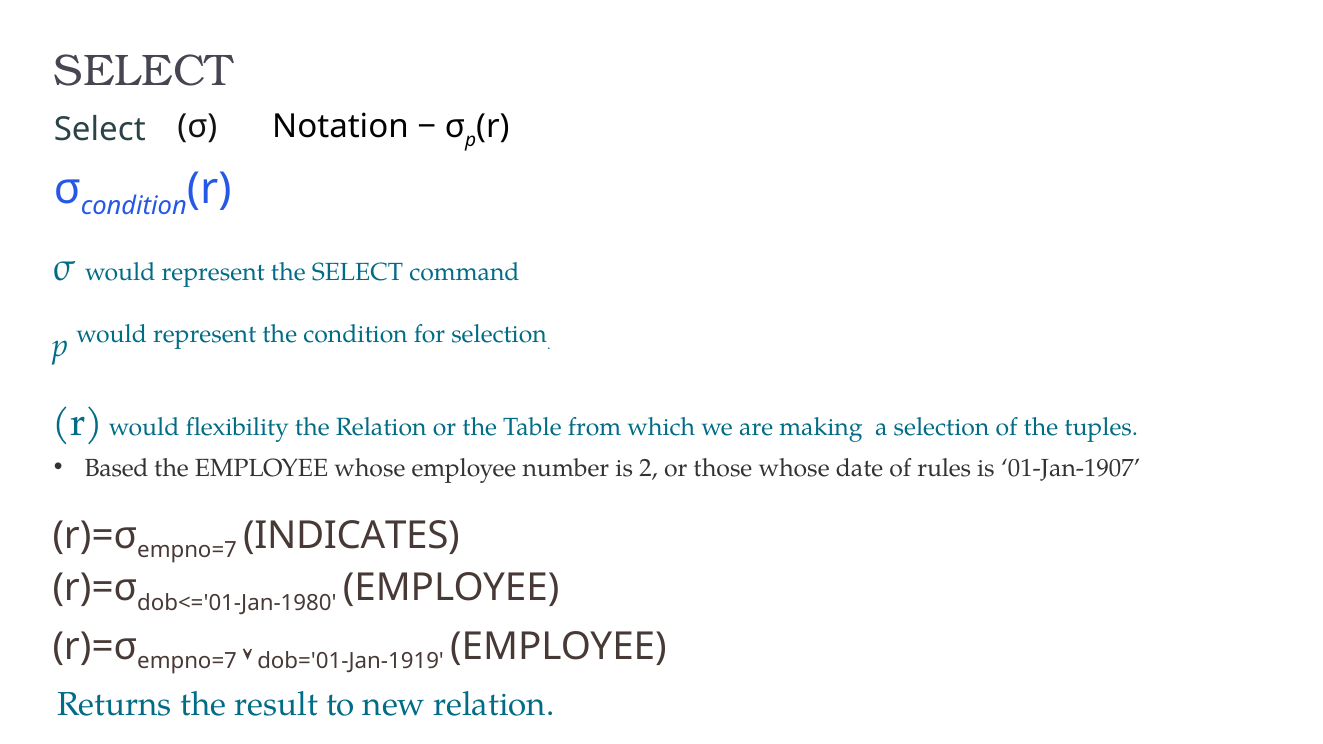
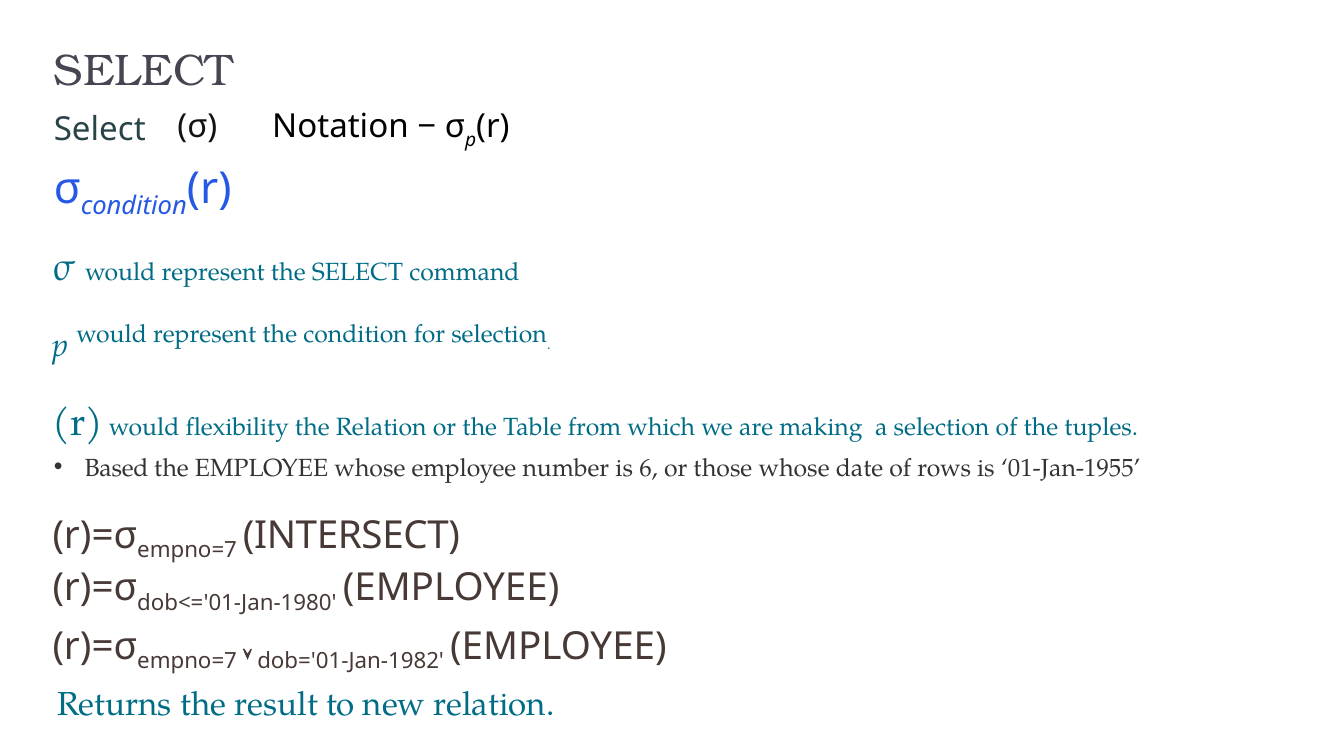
2: 2 -> 6 (649, 468)
rules: rules -> rows (944, 468)
01-Jan-1907: 01-Jan-1907 -> 01-Jan-1955 (1071, 468)
INDICATES: INDICATES -> INTERSECT (351, 536)
dob='01-Jan-1919: dob='01-Jan-1919 -> dob='01-Jan-1982 (351, 662)
